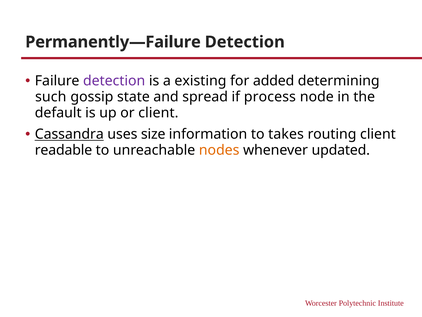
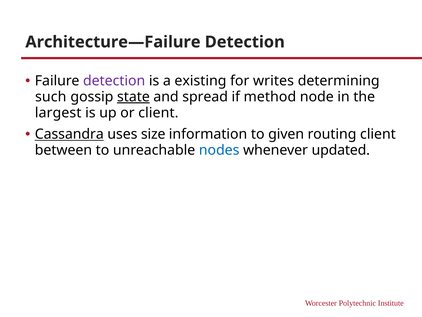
Permanently—Failure: Permanently—Failure -> Architecture—Failure (113, 42)
added: added -> writes (273, 81)
state underline: none -> present (133, 97)
process: process -> method (270, 97)
default: default -> largest (58, 113)
takes: takes -> given (286, 134)
readable: readable -> between (63, 150)
nodes colour: orange -> blue (219, 150)
